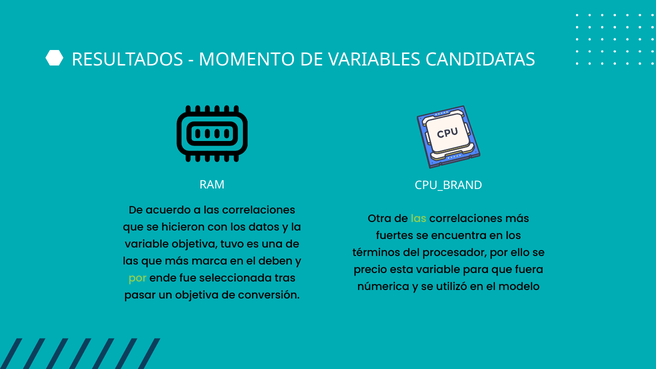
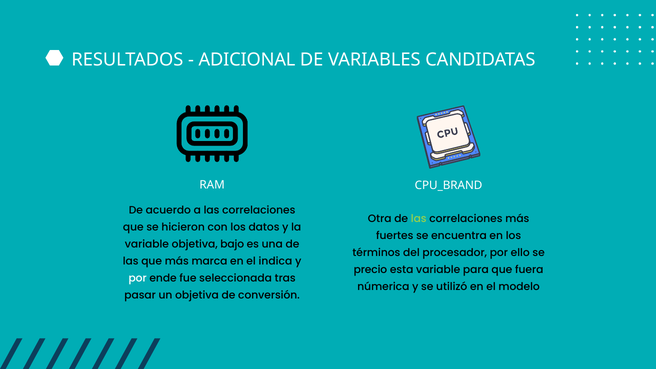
MOMENTO: MOMENTO -> ADICIONAL (247, 60)
tuvo: tuvo -> bajo (232, 244)
deben: deben -> indica (275, 261)
por colour: light green -> white (138, 278)
